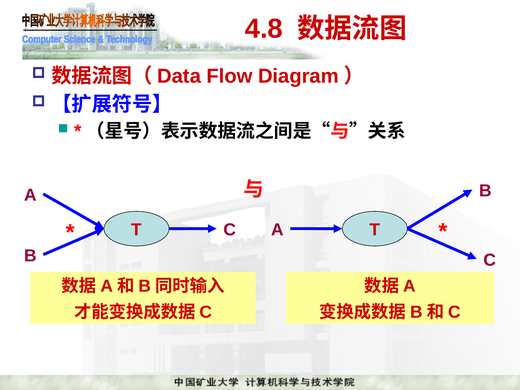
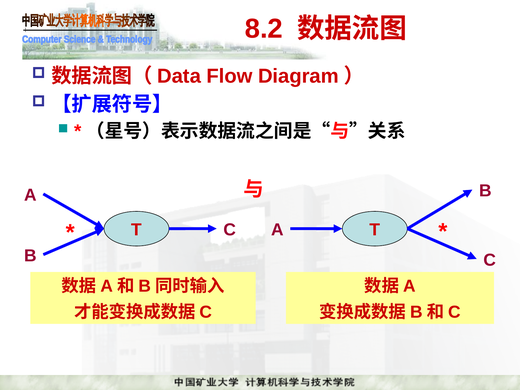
4.8: 4.8 -> 8.2 (264, 29)
